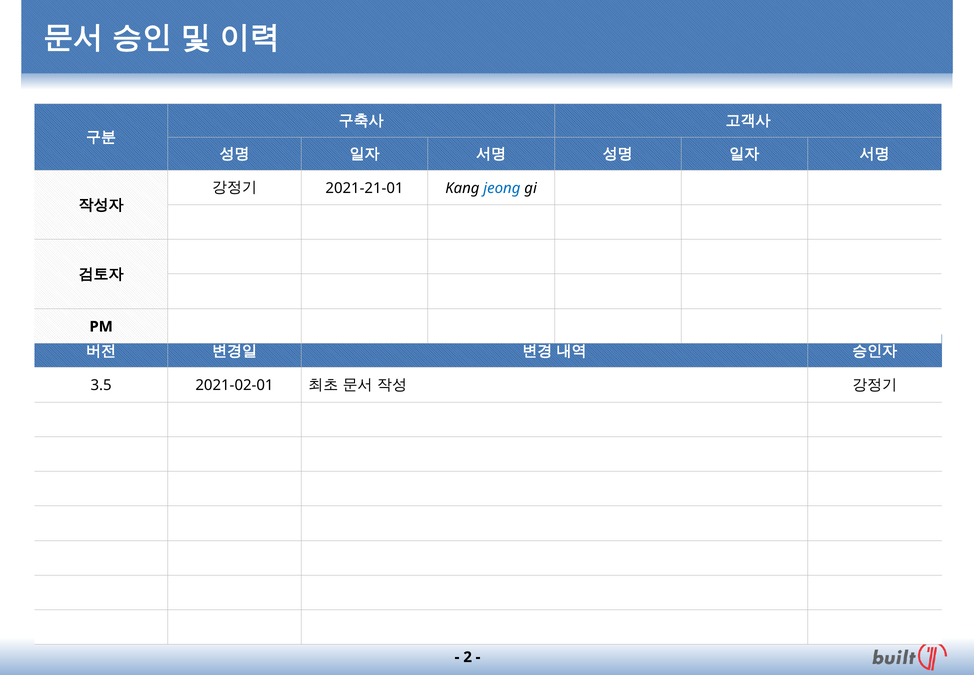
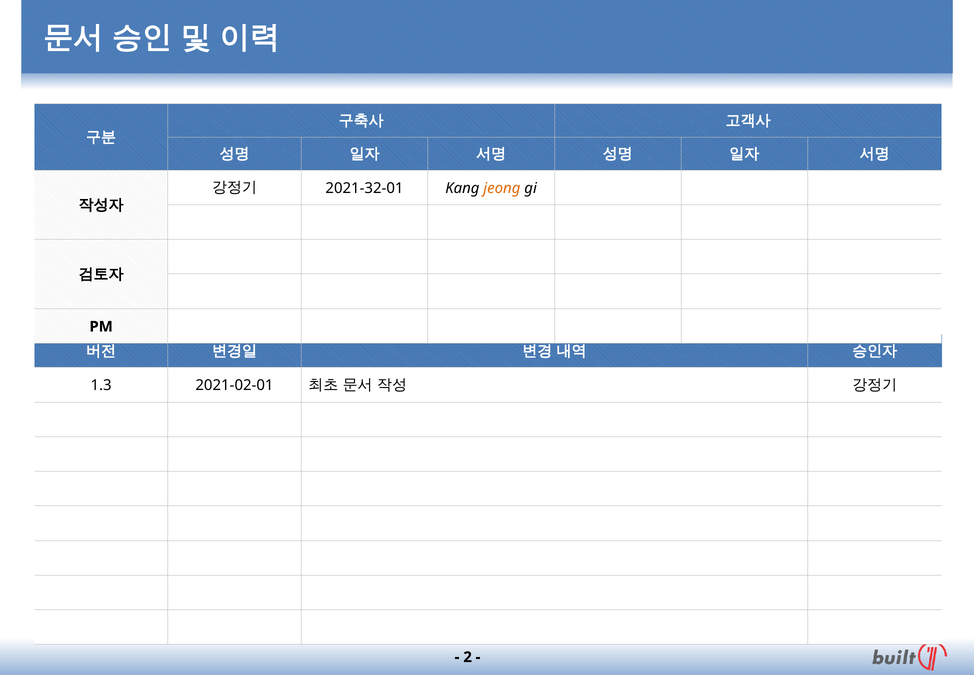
2021-21-01: 2021-21-01 -> 2021-32-01 (364, 188)
jeong colour: blue -> orange (502, 188)
3.5: 3.5 -> 1.3 (101, 385)
